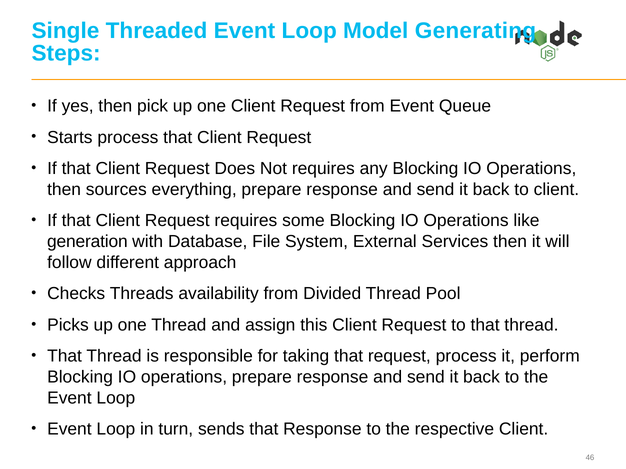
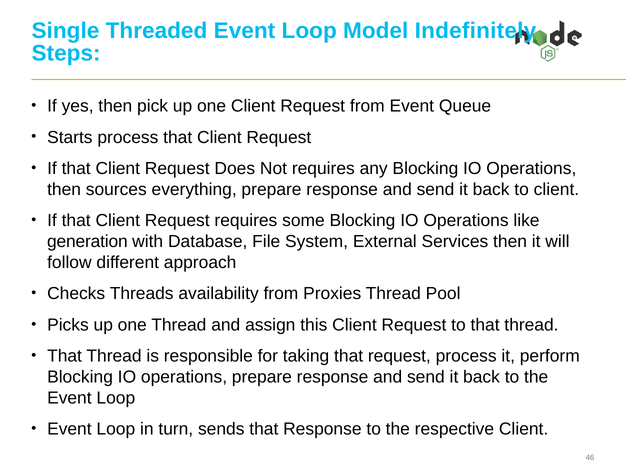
Generating: Generating -> Indefinitely (475, 31)
Divided: Divided -> Proxies (332, 294)
